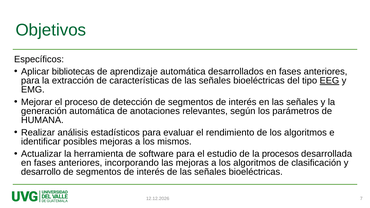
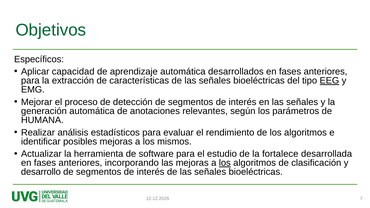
bibliotecas: bibliotecas -> capacidad (73, 72)
procesos: procesos -> fortalece (280, 154)
los underline: none -> present (225, 163)
